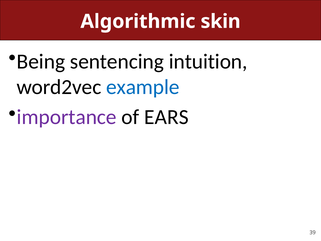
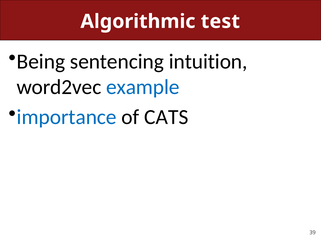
skin: skin -> test (220, 21)
importance colour: purple -> blue (67, 117)
EARS: EARS -> CATS (166, 117)
